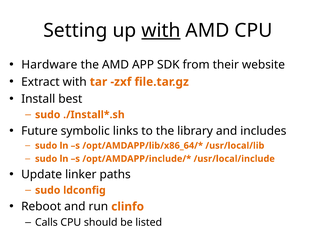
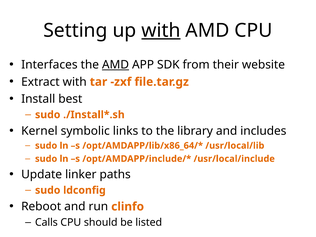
Hardware: Hardware -> Interfaces (49, 65)
AMD underline: none -> present (116, 65)
Future: Future -> Kernel (39, 131)
